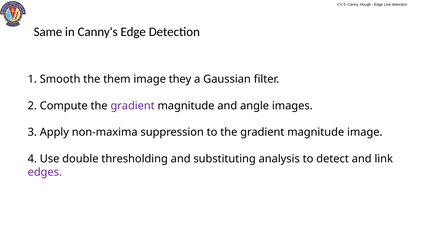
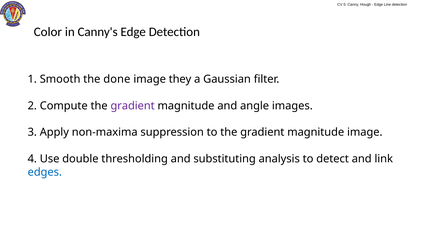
Same: Same -> Color (48, 32)
them: them -> done (117, 79)
edges colour: purple -> blue (45, 172)
